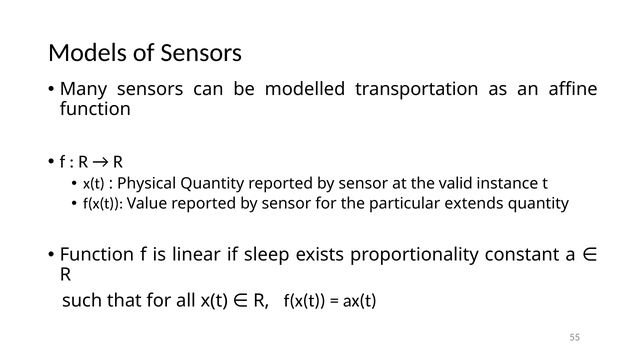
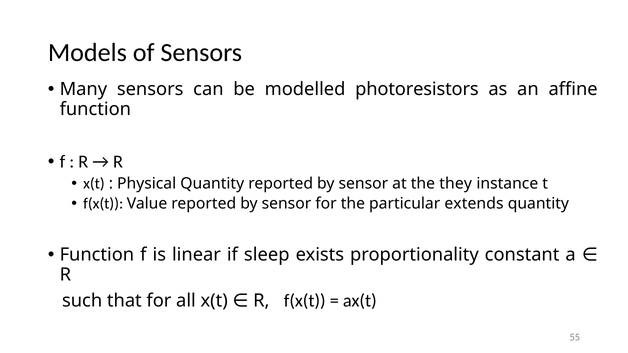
transportation: transportation -> photoresistors (417, 89)
valid: valid -> they (456, 184)
